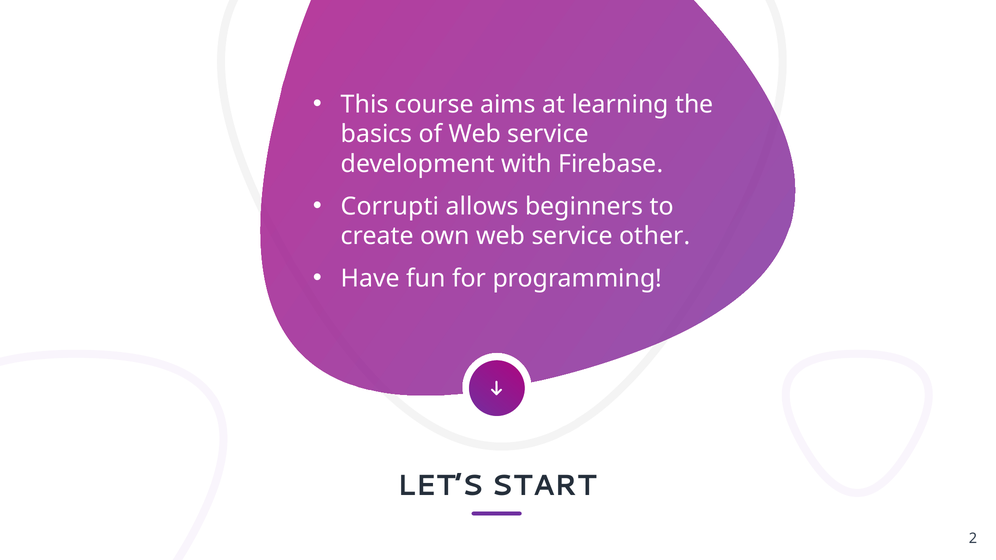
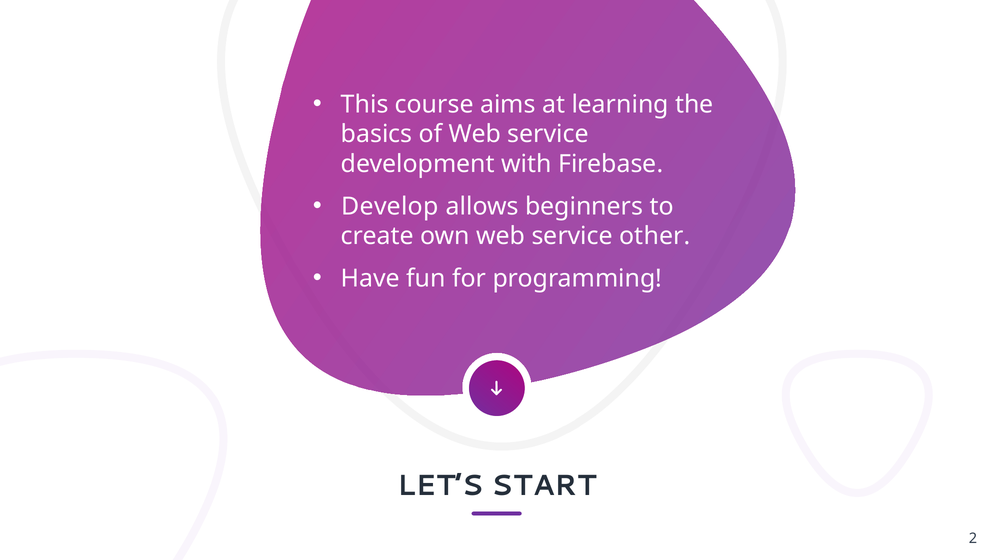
Corrupti: Corrupti -> Develop (390, 206)
